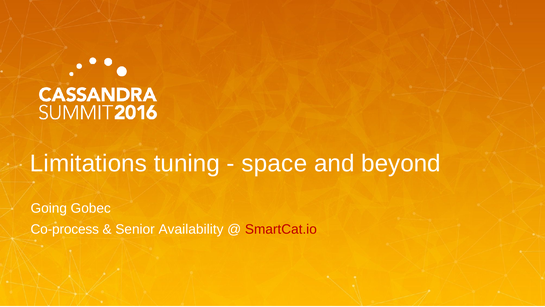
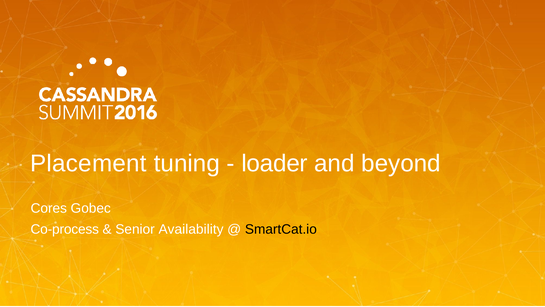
Limitations: Limitations -> Placement (88, 163)
space: space -> loader (275, 163)
Going: Going -> Cores (49, 208)
SmartCat.io colour: red -> black (281, 229)
